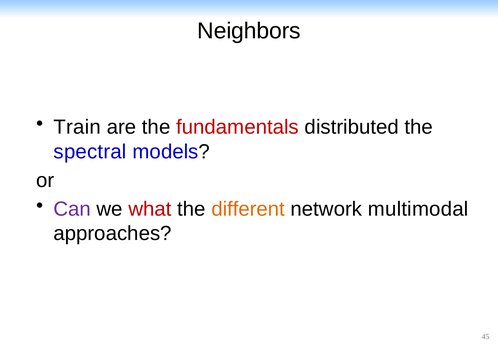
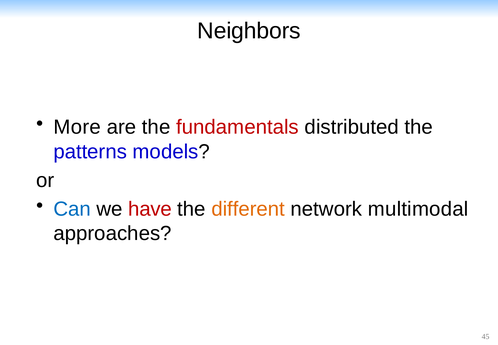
Train: Train -> More (77, 127)
spectral: spectral -> patterns (90, 152)
Can colour: purple -> blue (72, 209)
what: what -> have (150, 209)
